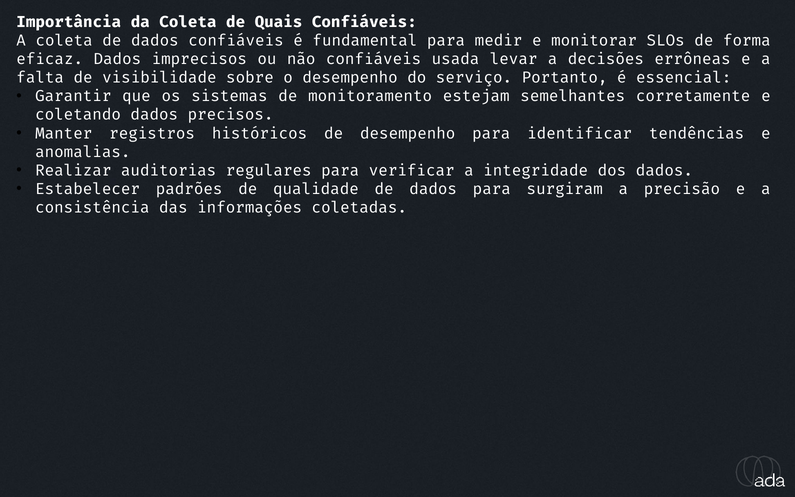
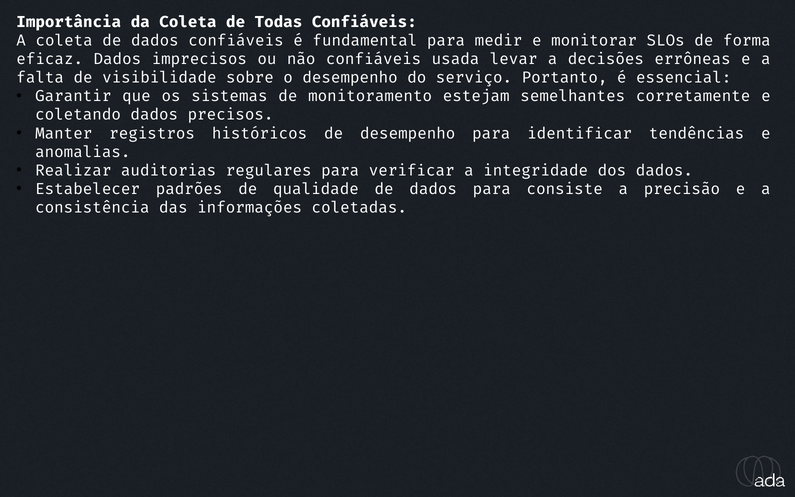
Quais: Quais -> Todas (279, 22)
surgiram: surgiram -> consiste (565, 189)
